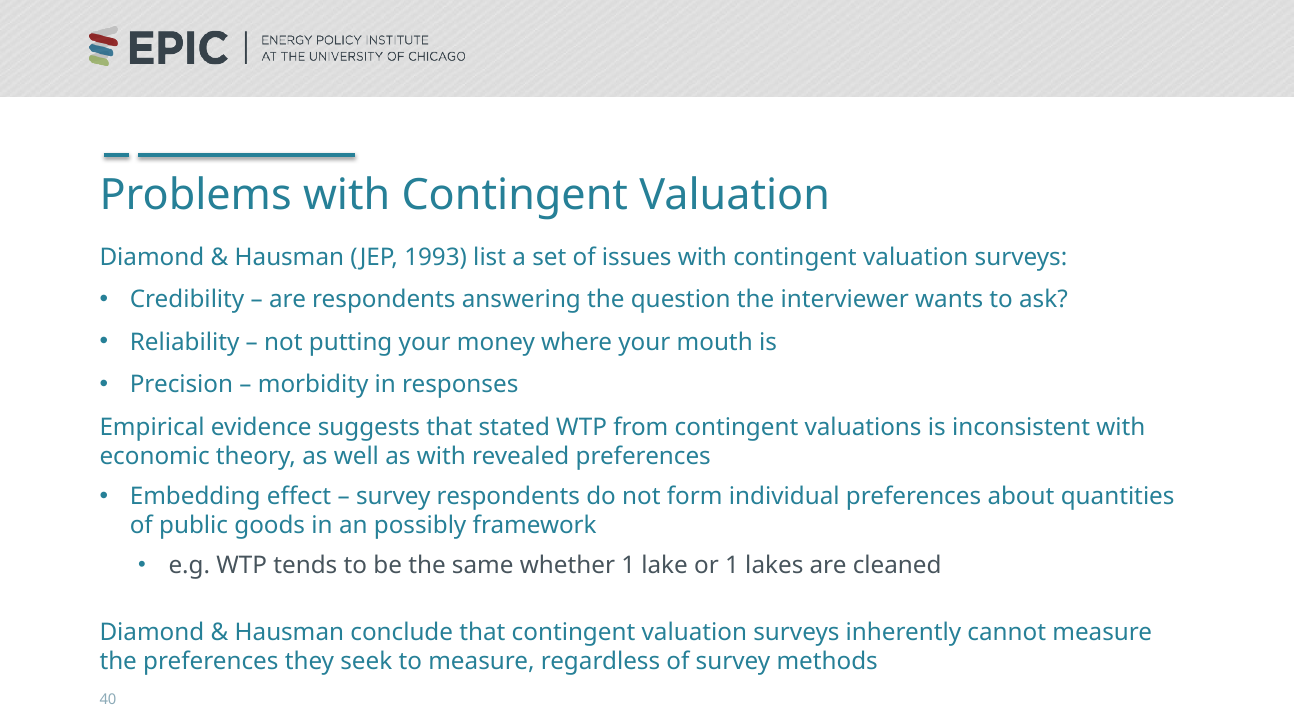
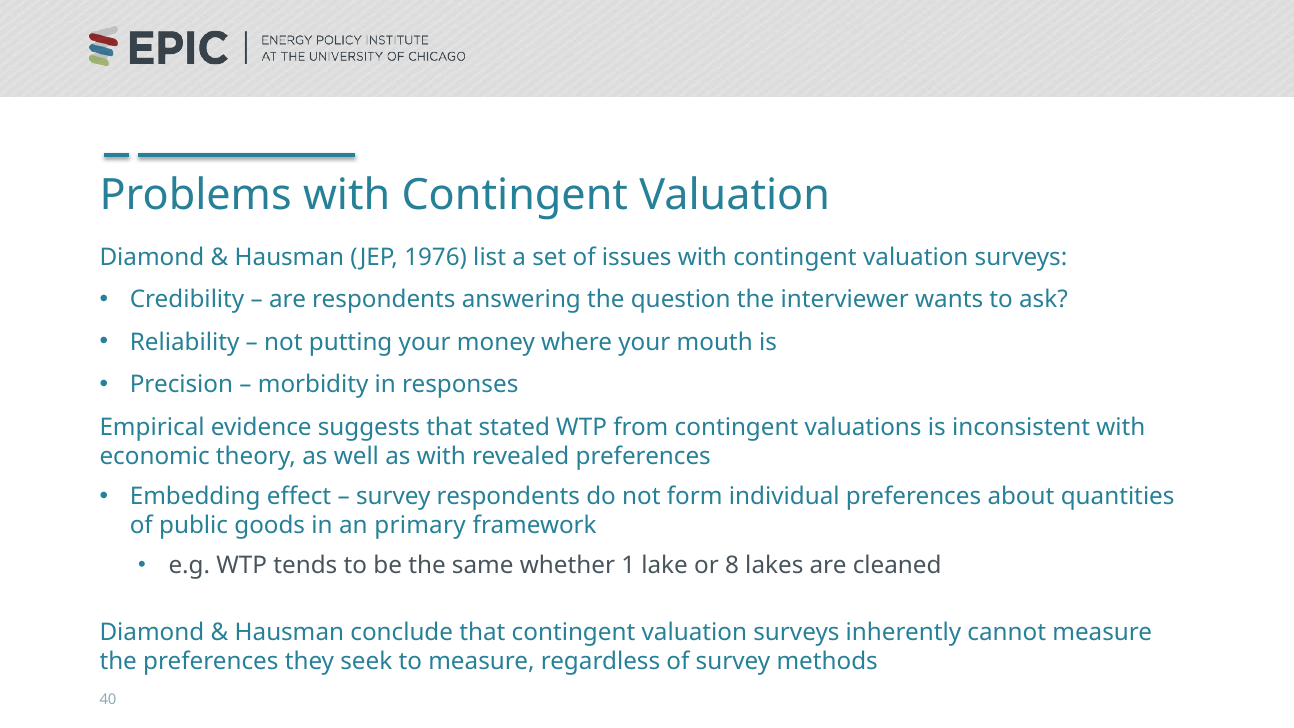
1993: 1993 -> 1976 (436, 257)
possibly: possibly -> primary (420, 526)
or 1: 1 -> 8 (732, 565)
